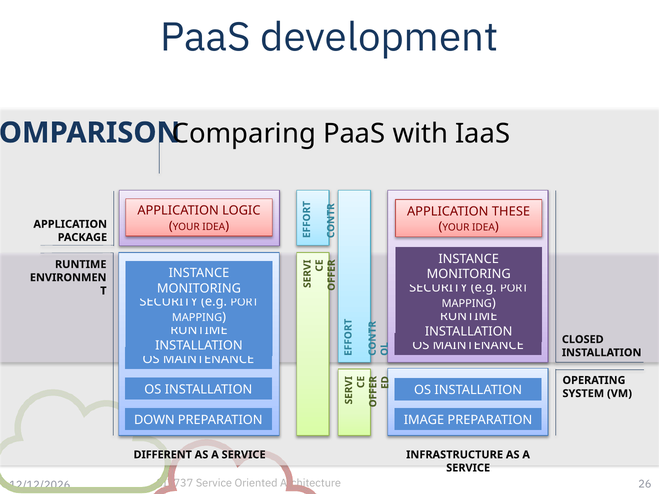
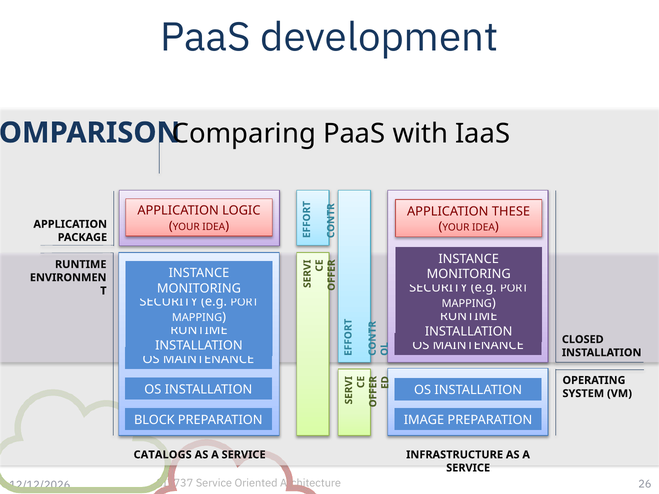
DOWN: DOWN -> BLOCK (154, 420)
DIFFERENT: DIFFERENT -> CATALOGS (163, 455)
